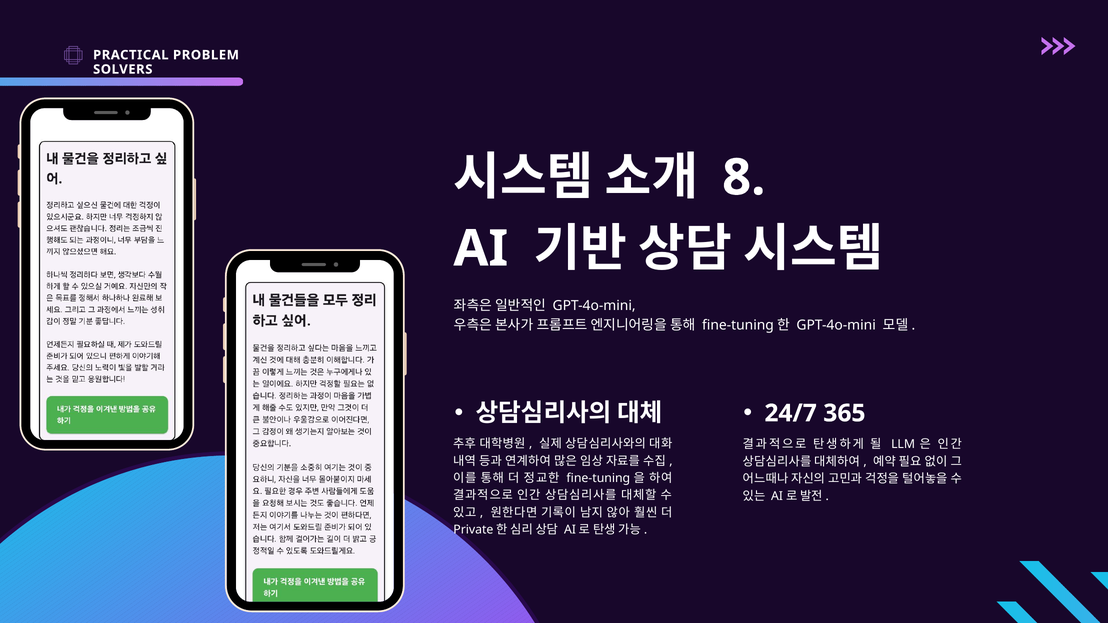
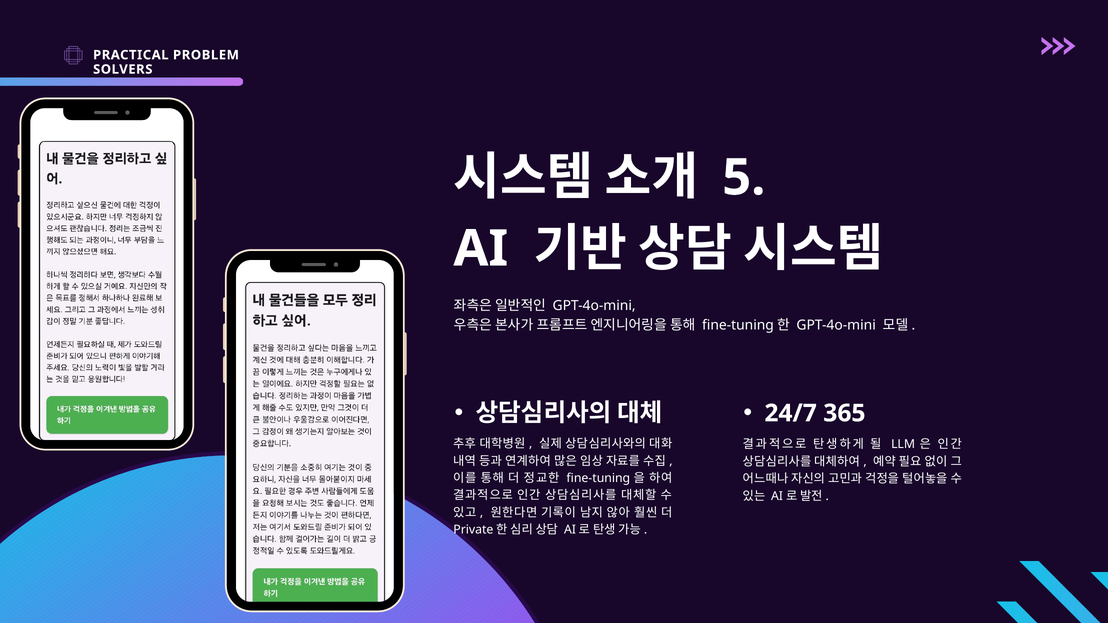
8: 8 -> 5 (744, 178)
